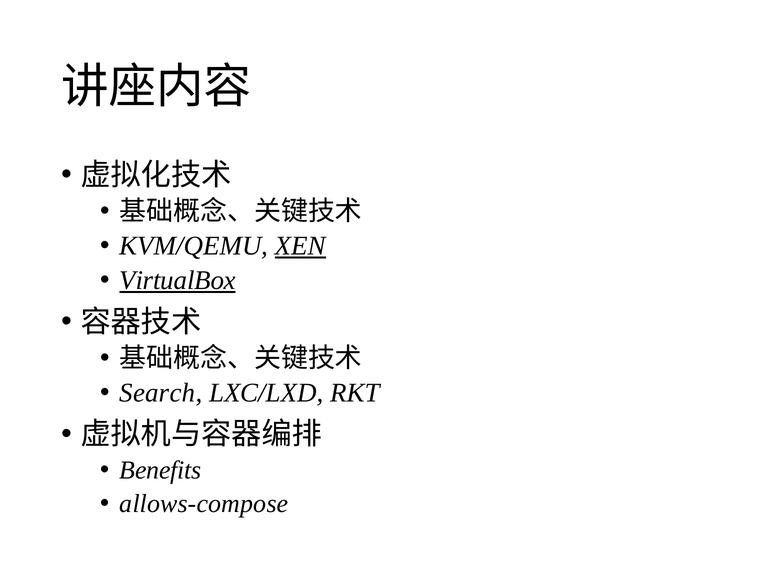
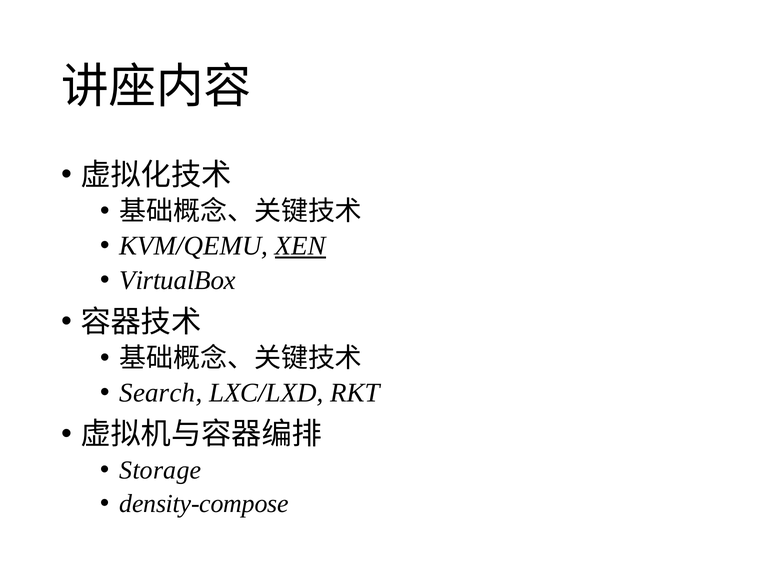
VirtualBox underline: present -> none (178, 280)
Benefits: Benefits -> Storage (160, 470)
allows-compose: allows-compose -> density-compose (204, 503)
